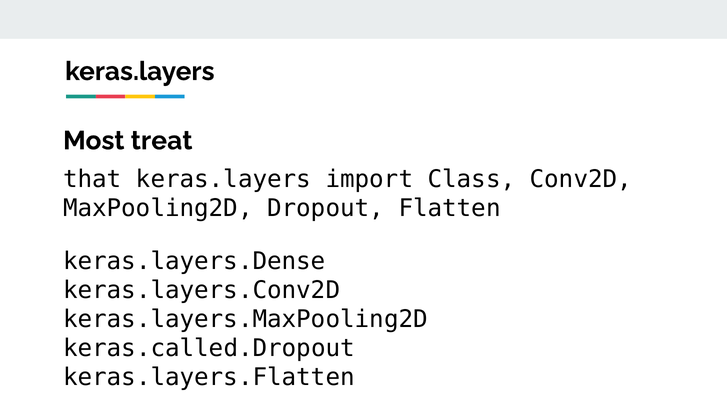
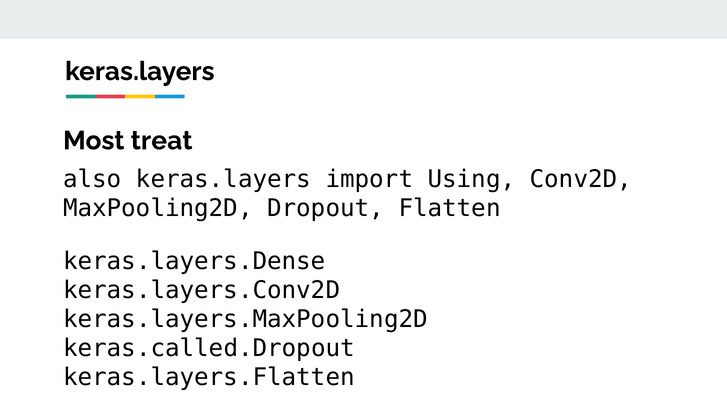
that: that -> also (92, 179)
Class: Class -> Using (471, 179)
